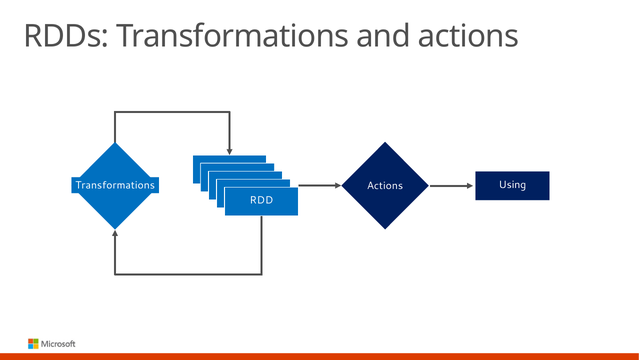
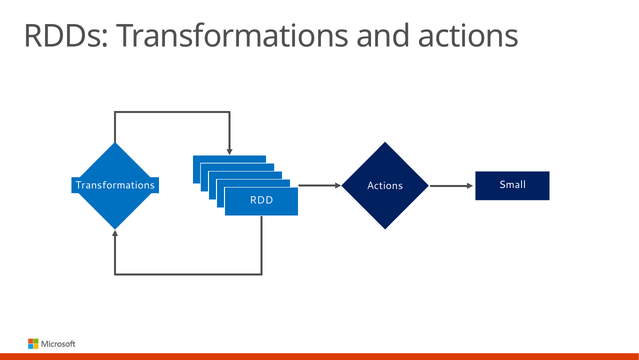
Using: Using -> Small (512, 184)
